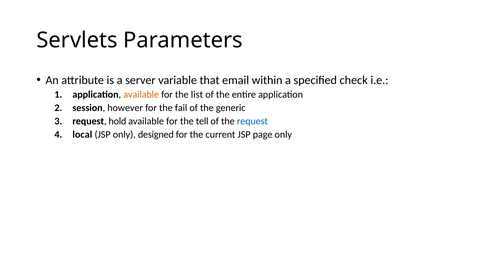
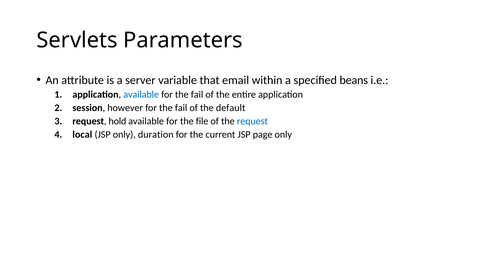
check: check -> beans (354, 80)
available colour: orange -> blue (141, 94)
list: list -> fail (197, 94)
generic: generic -> default (231, 108)
tell: tell -> file (202, 121)
designed: designed -> duration (156, 134)
